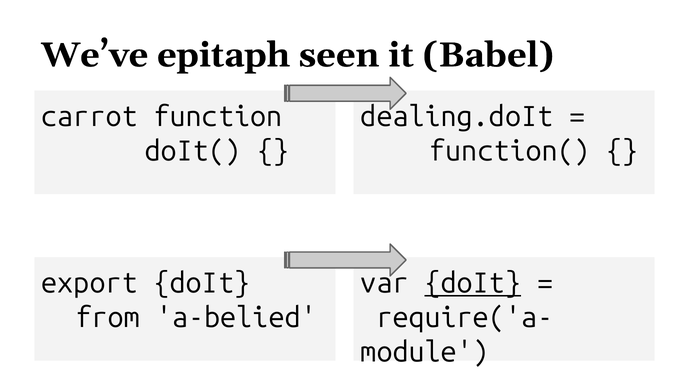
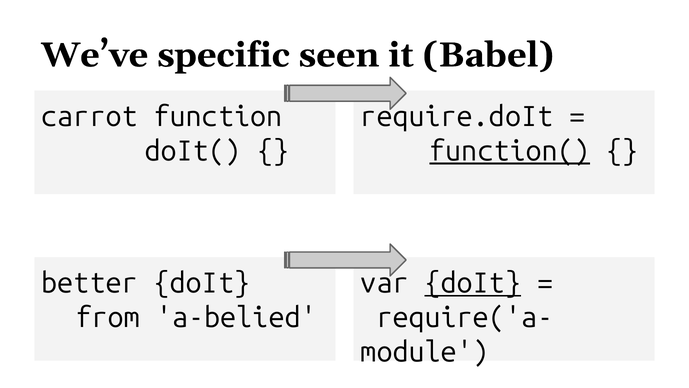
epitaph: epitaph -> specific (223, 55)
dealing.doIt: dealing.doIt -> require.doIt (457, 117)
function( underline: none -> present (510, 151)
export: export -> better (90, 283)
